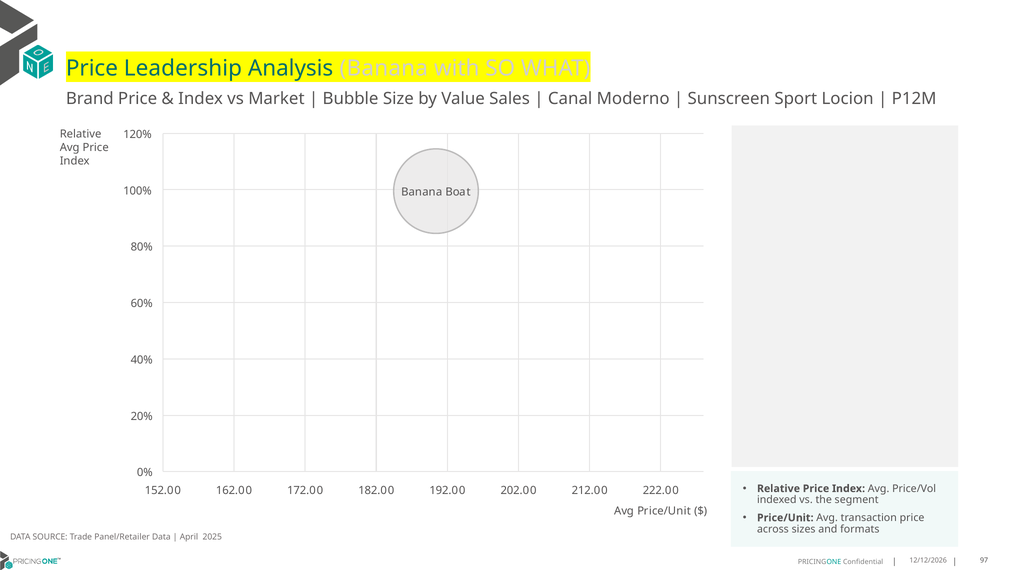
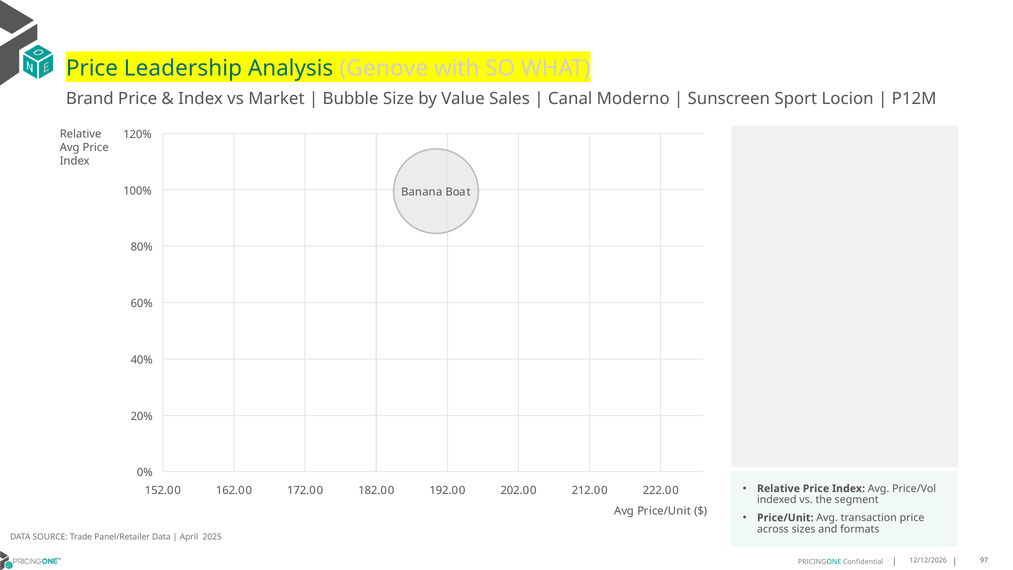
Analysis Banana: Banana -> Genove (384, 68)
